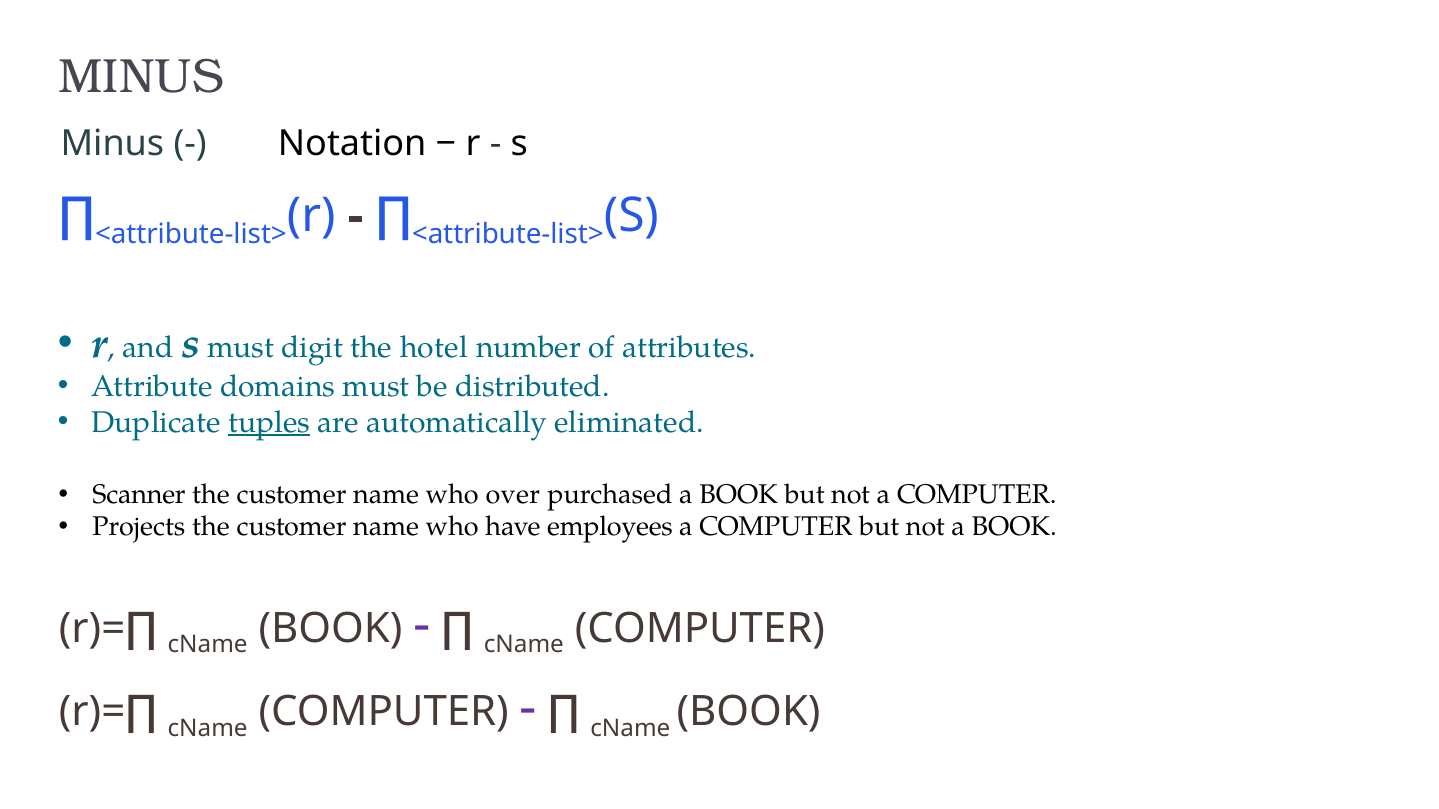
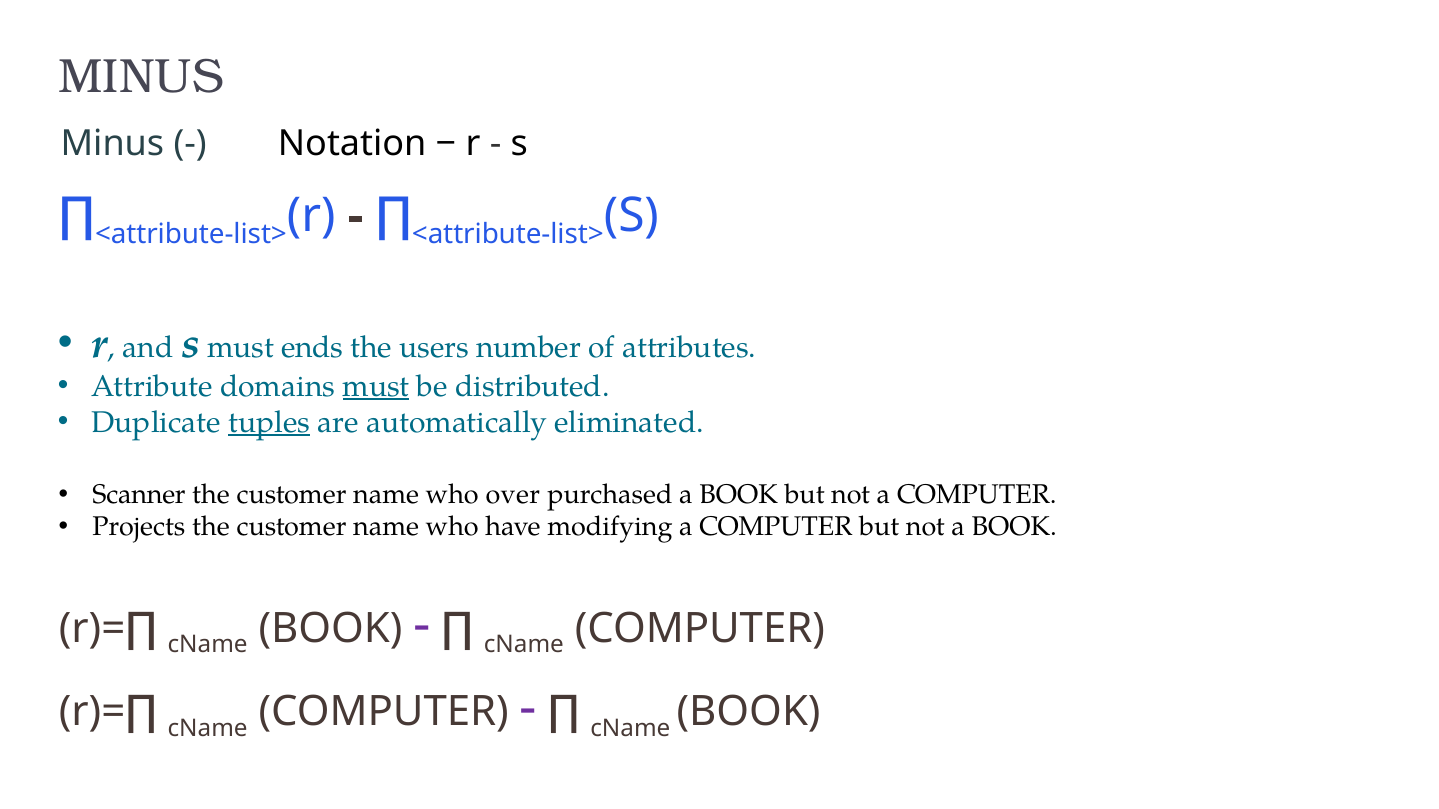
digit: digit -> ends (312, 348)
hotel: hotel -> users (434, 348)
must underline: none -> present (376, 387)
employees: employees -> modifying (610, 527)
